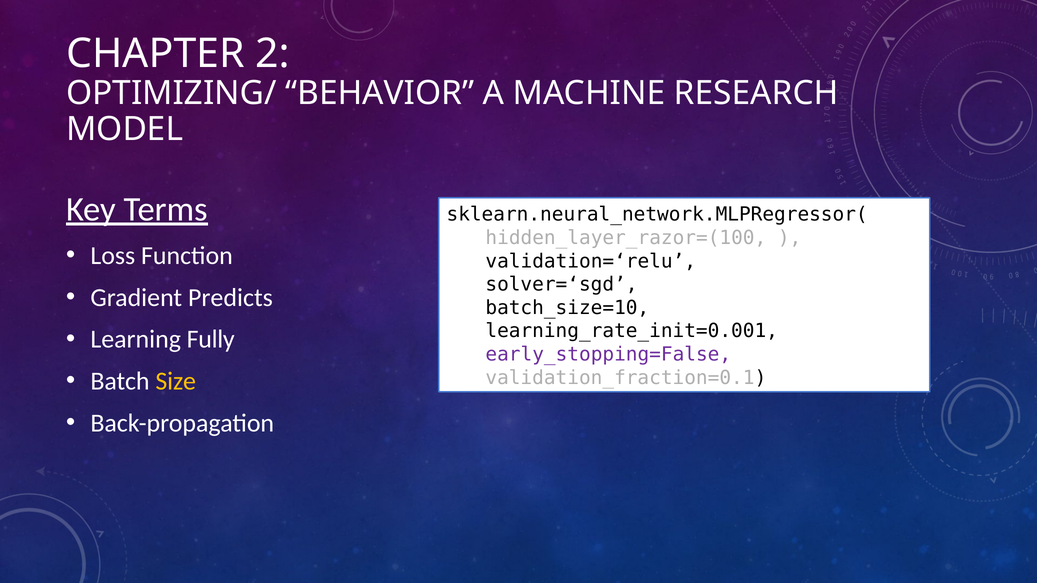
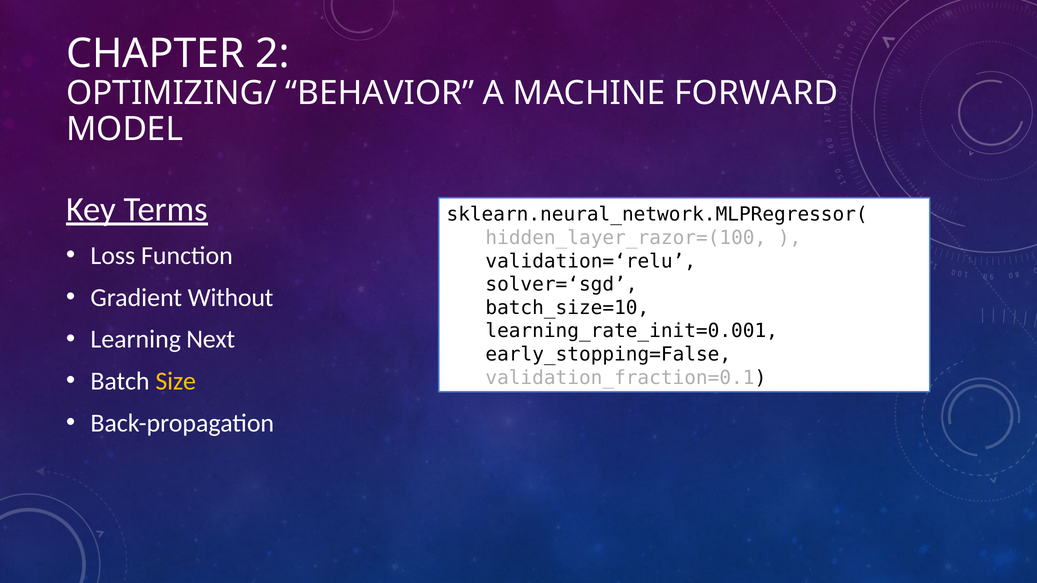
RESEARCH: RESEARCH -> FORWARD (756, 93)
Predicts: Predicts -> Without (231, 298)
Fully: Fully -> Next (211, 340)
early_stopping=False colour: purple -> black (608, 355)
